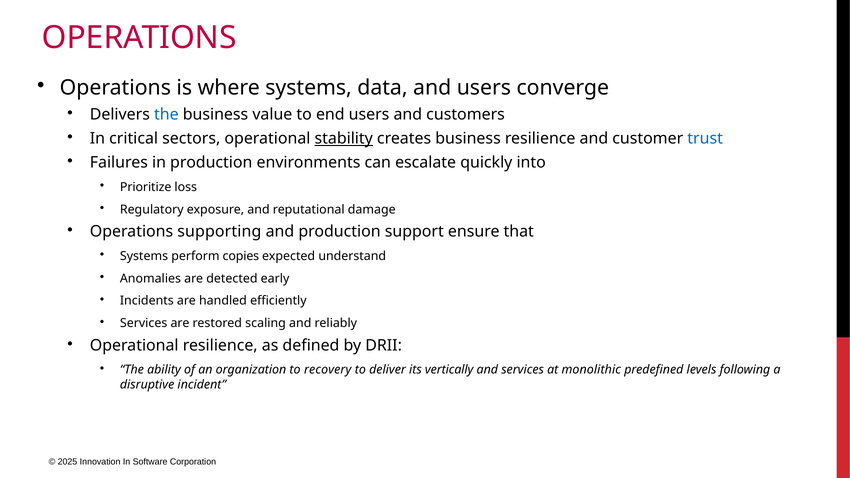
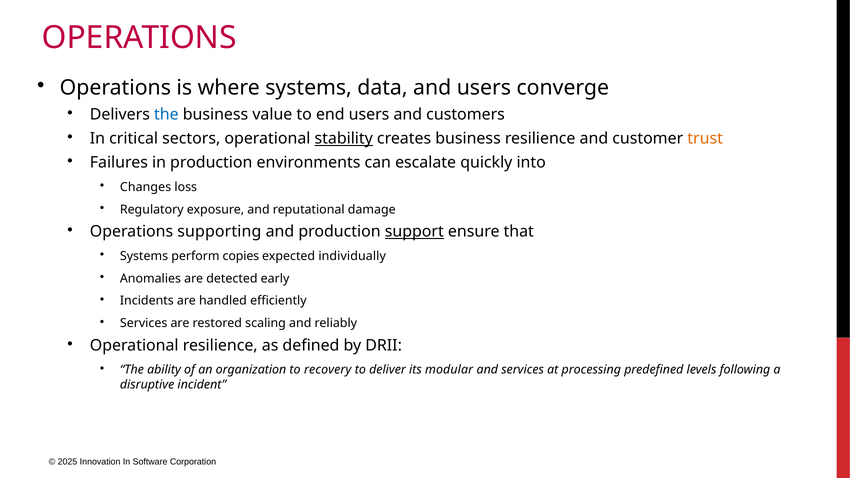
trust colour: blue -> orange (705, 139)
Prioritize: Prioritize -> Changes (146, 187)
support underline: none -> present (414, 232)
understand: understand -> individually (352, 256)
vertically: vertically -> modular (449, 370)
monolithic: monolithic -> processing (591, 370)
